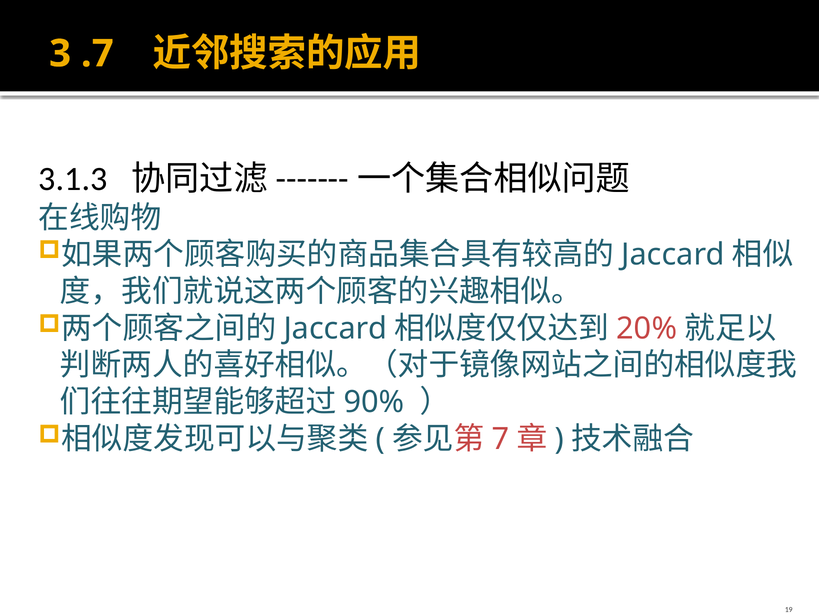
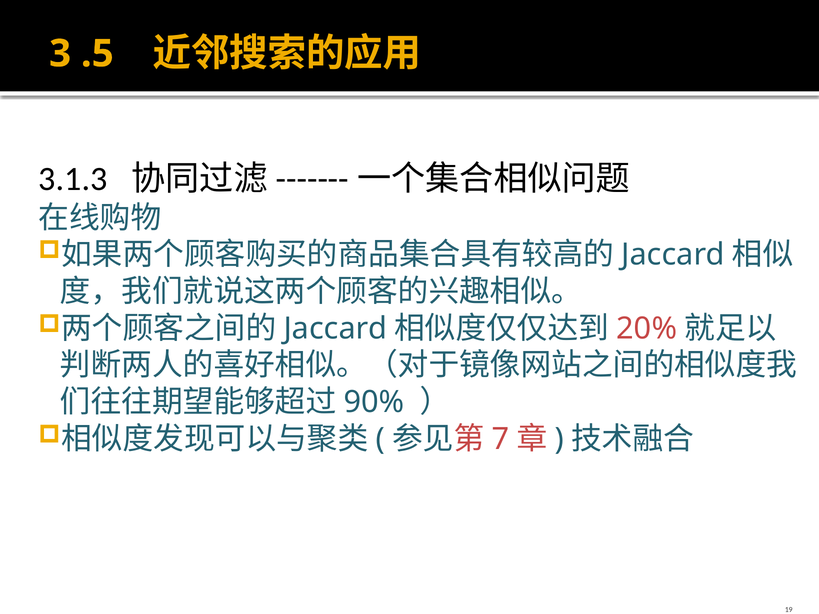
.7: .7 -> .5 (97, 54)
